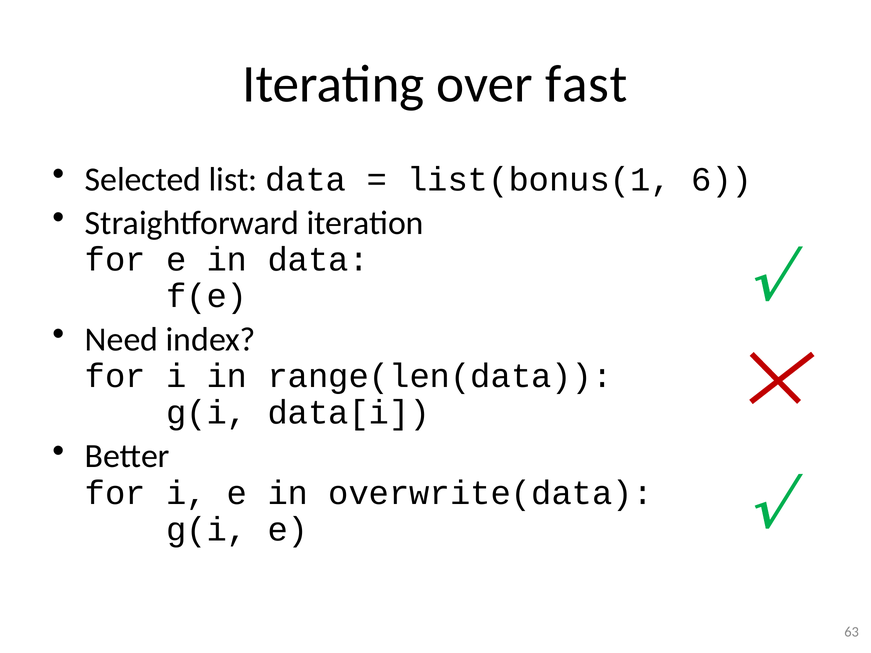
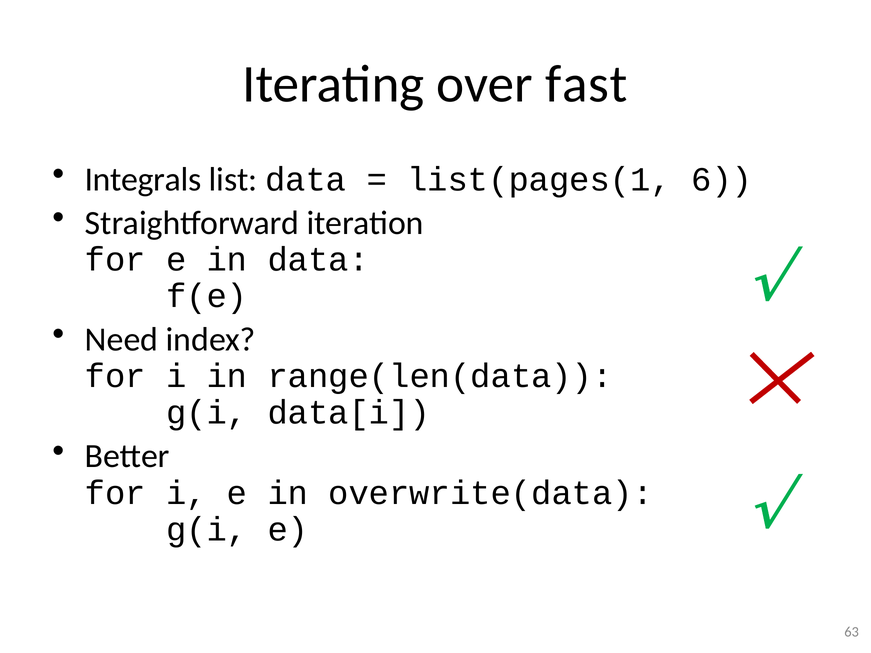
Selected: Selected -> Integrals (143, 179)
list(bonus(1: list(bonus(1 -> list(pages(1 (539, 179)
